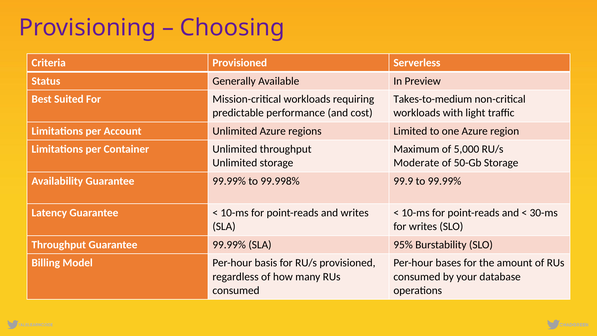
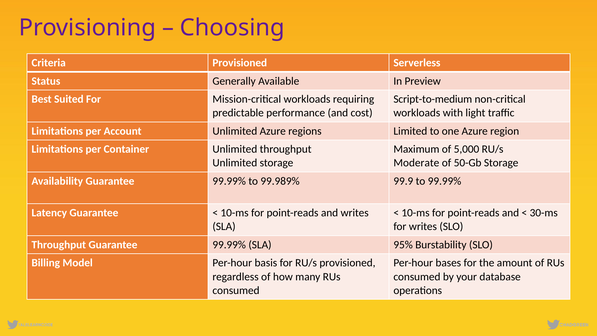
Takes-to-medium: Takes-to-medium -> Script-to-medium (433, 99)
99.998%: 99.998% -> 99.989% (280, 181)
